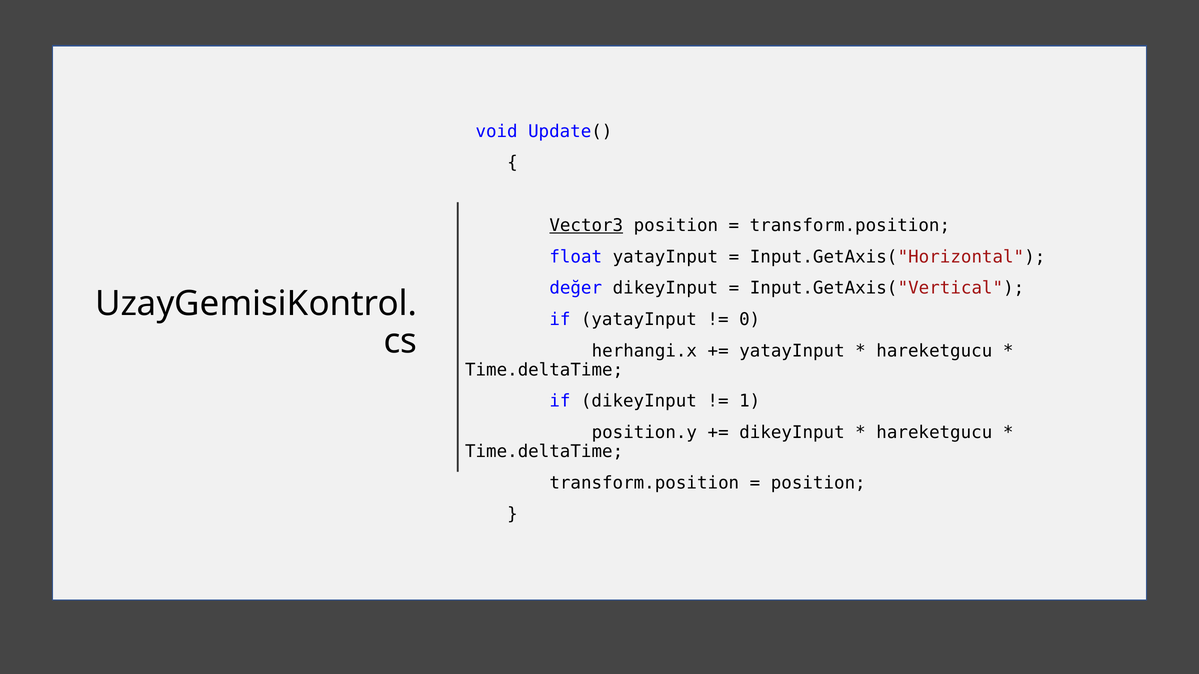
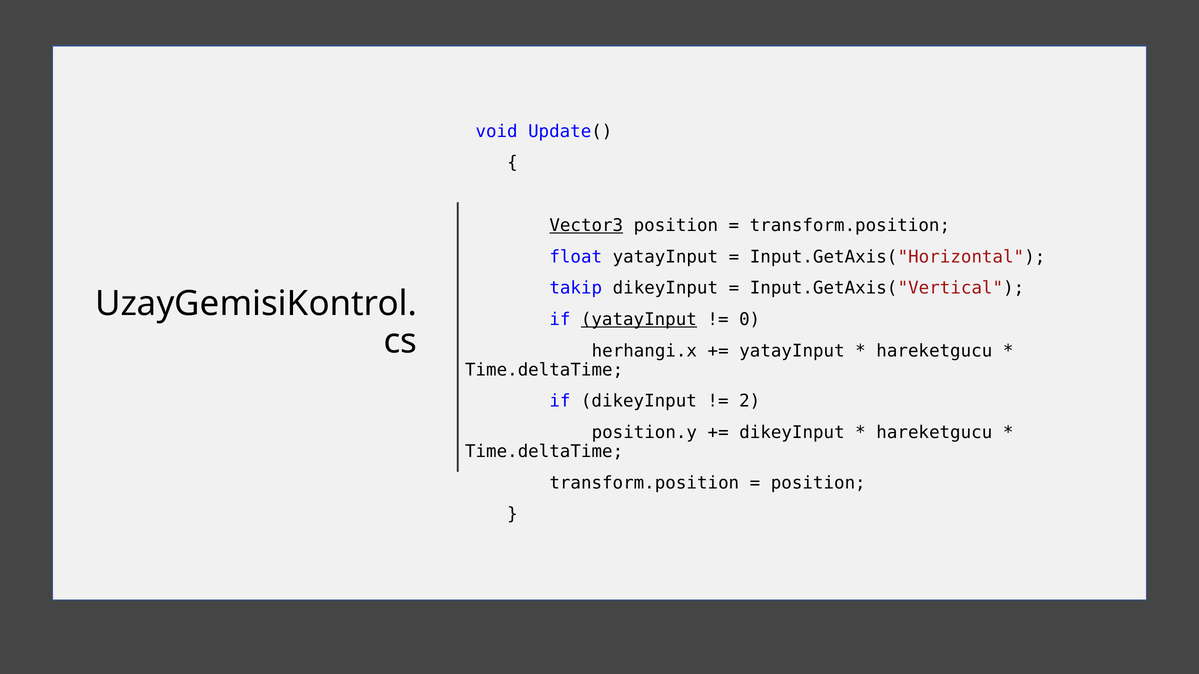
değer: değer -> takip (576, 288)
yatayInput underline: none -> present (639, 320)
1: 1 -> 2 (750, 401)
